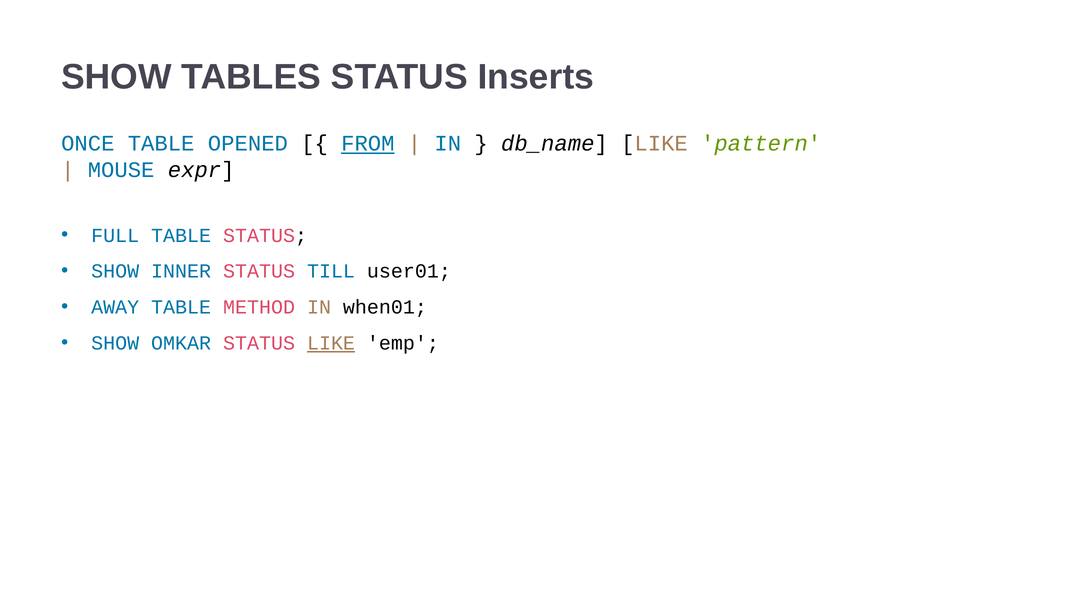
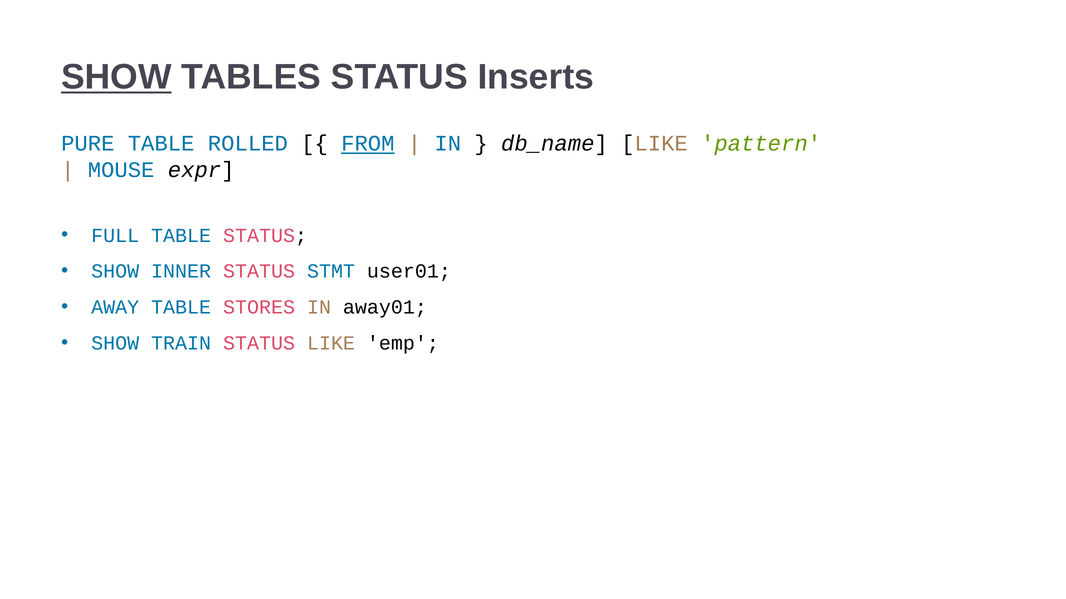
SHOW underline: none -> present (116, 77)
ONCE: ONCE -> PURE (88, 144)
OPENED: OPENED -> ROLLED (248, 144)
TILL: TILL -> STMT (331, 272)
METHOD: METHOD -> STORES (259, 308)
when01: when01 -> away01 (385, 308)
OMKAR: OMKAR -> TRAIN (181, 344)
LIKE underline: present -> none (331, 344)
